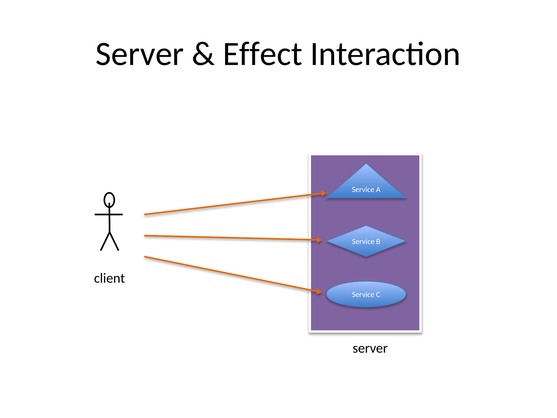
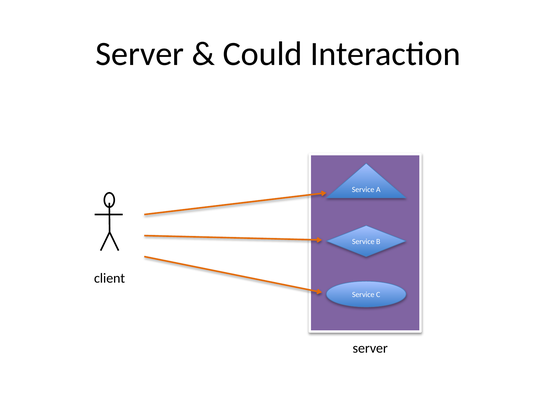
Effect: Effect -> Could (263, 54)
